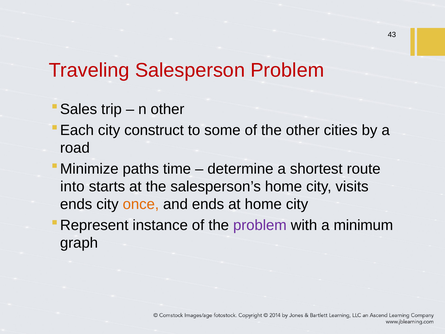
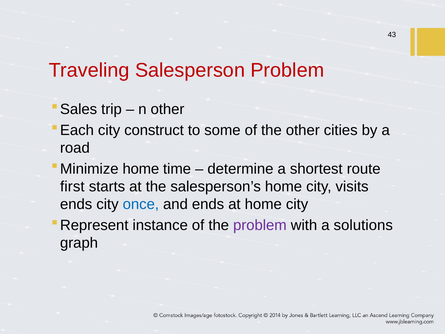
paths: paths -> home (141, 169)
into: into -> first (72, 186)
once colour: orange -> blue (141, 204)
minimum: minimum -> solutions (363, 225)
